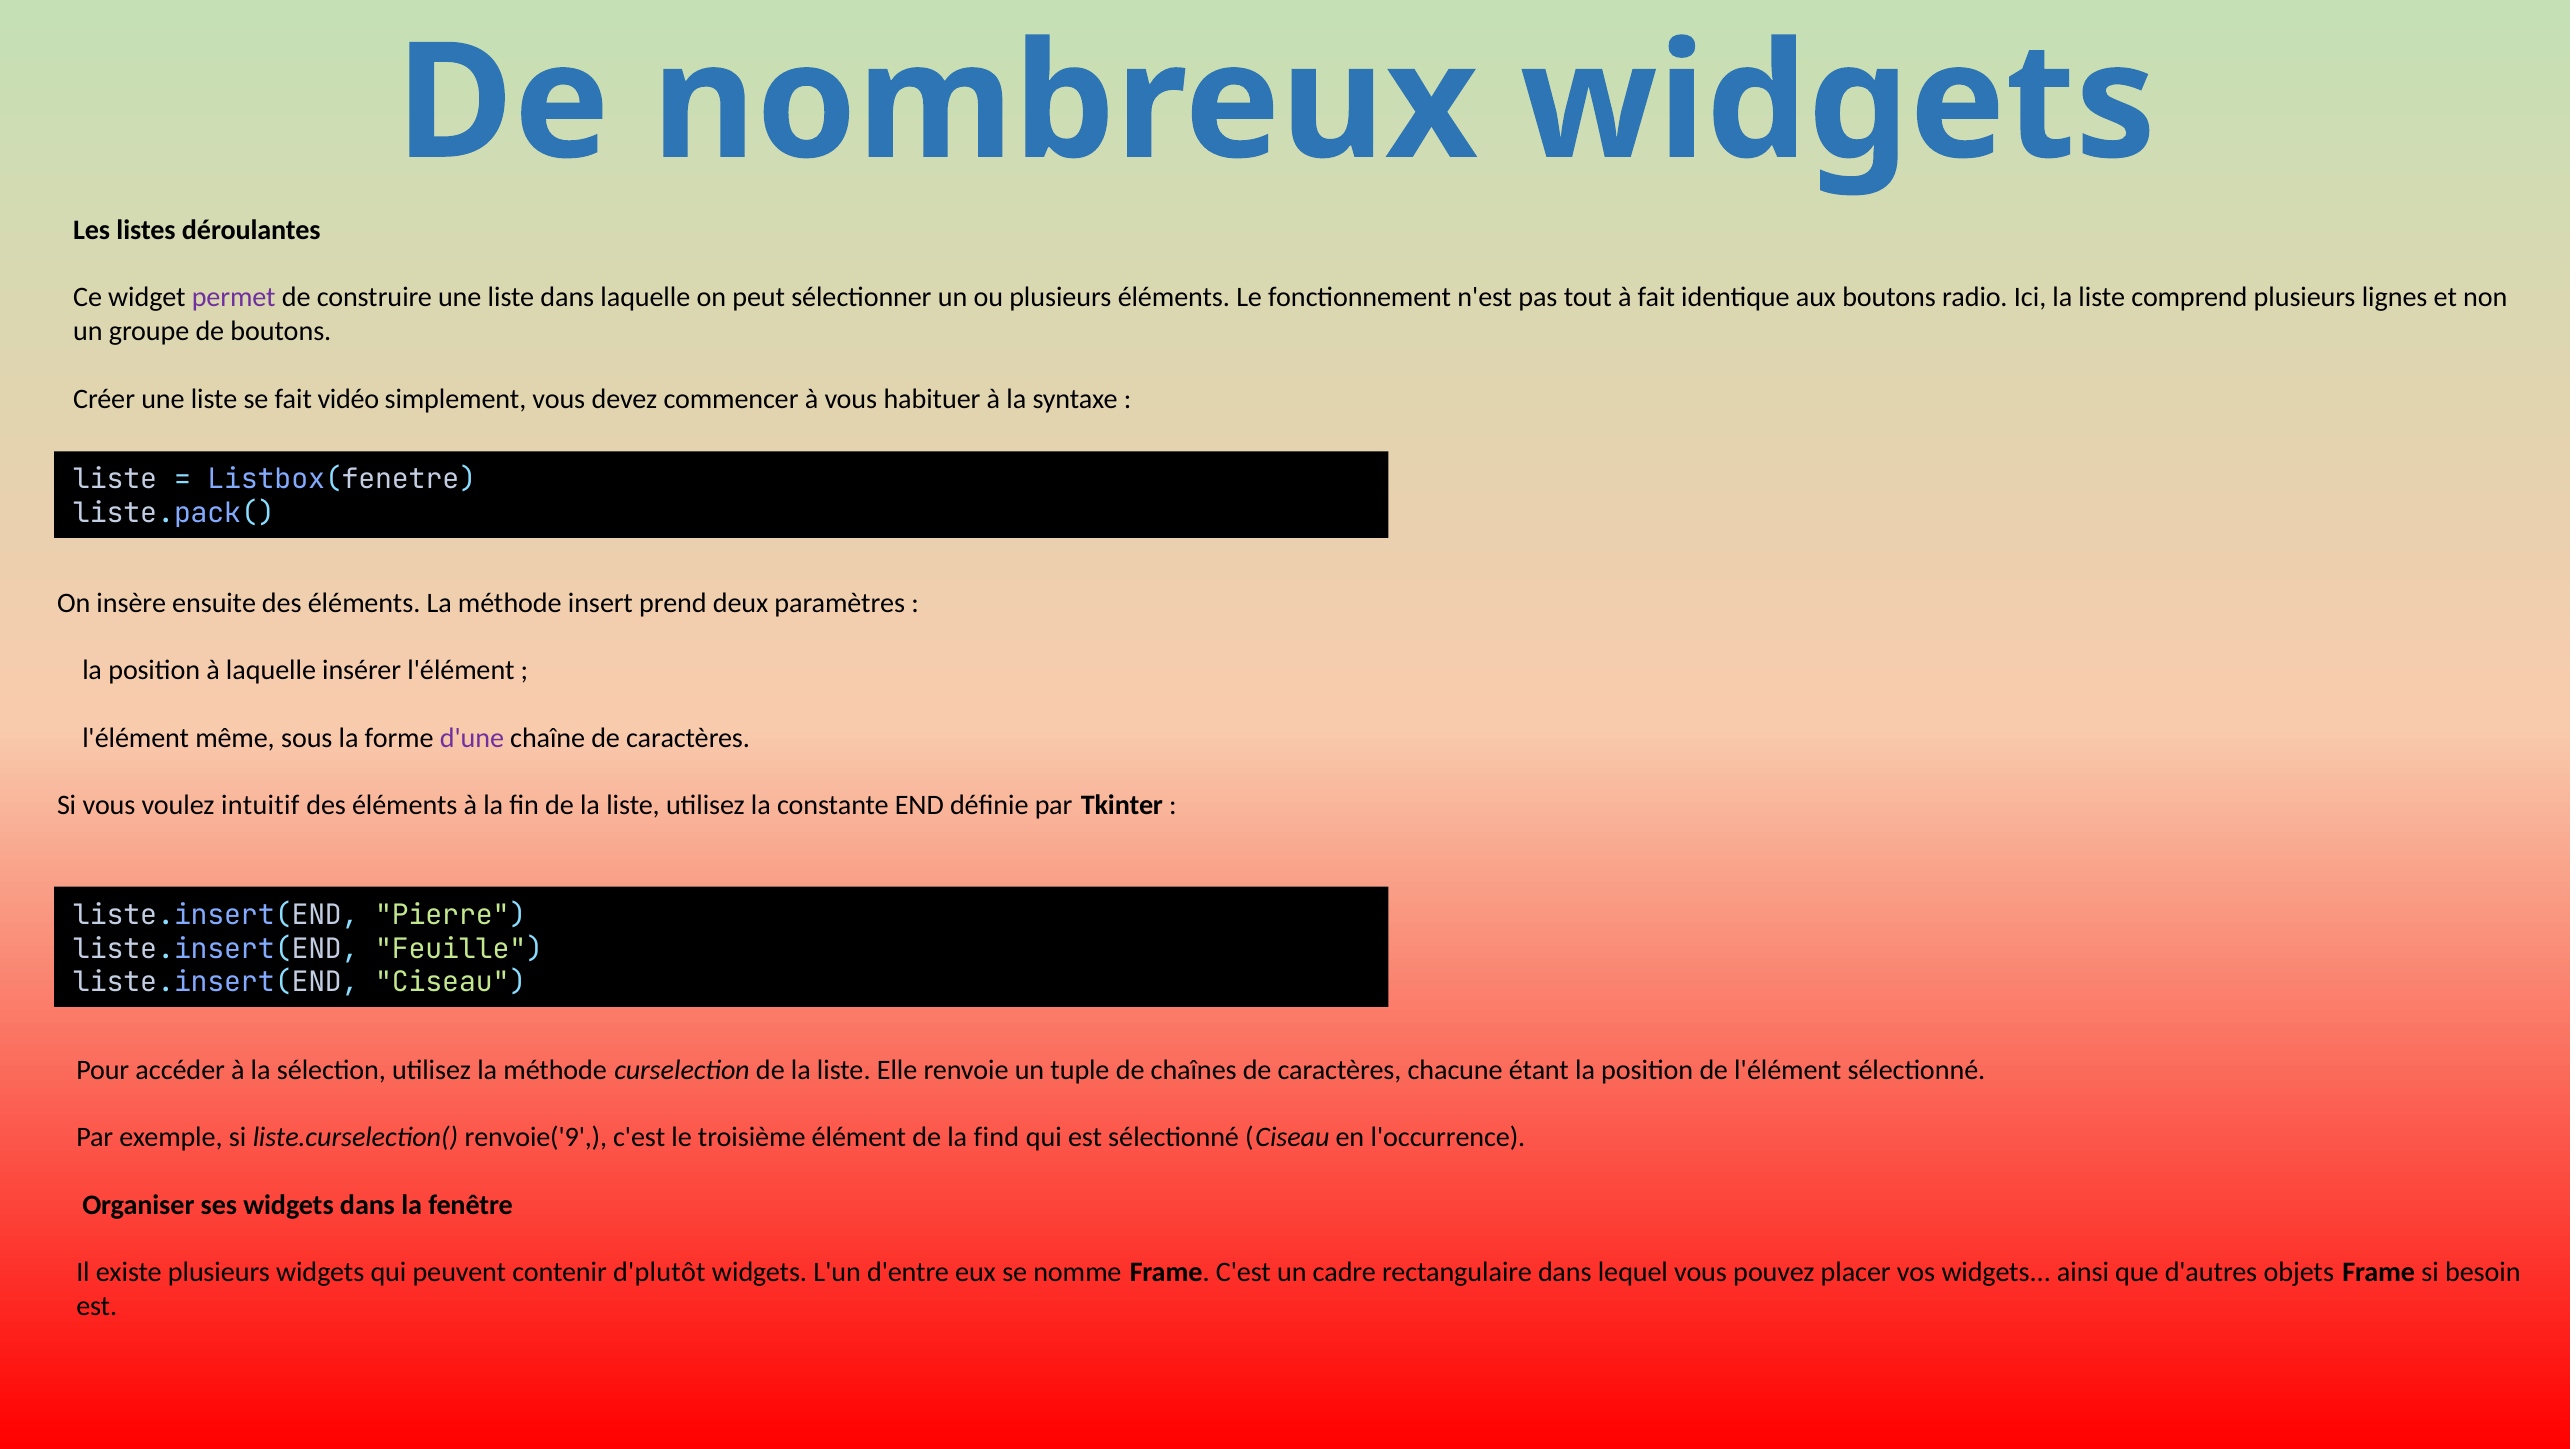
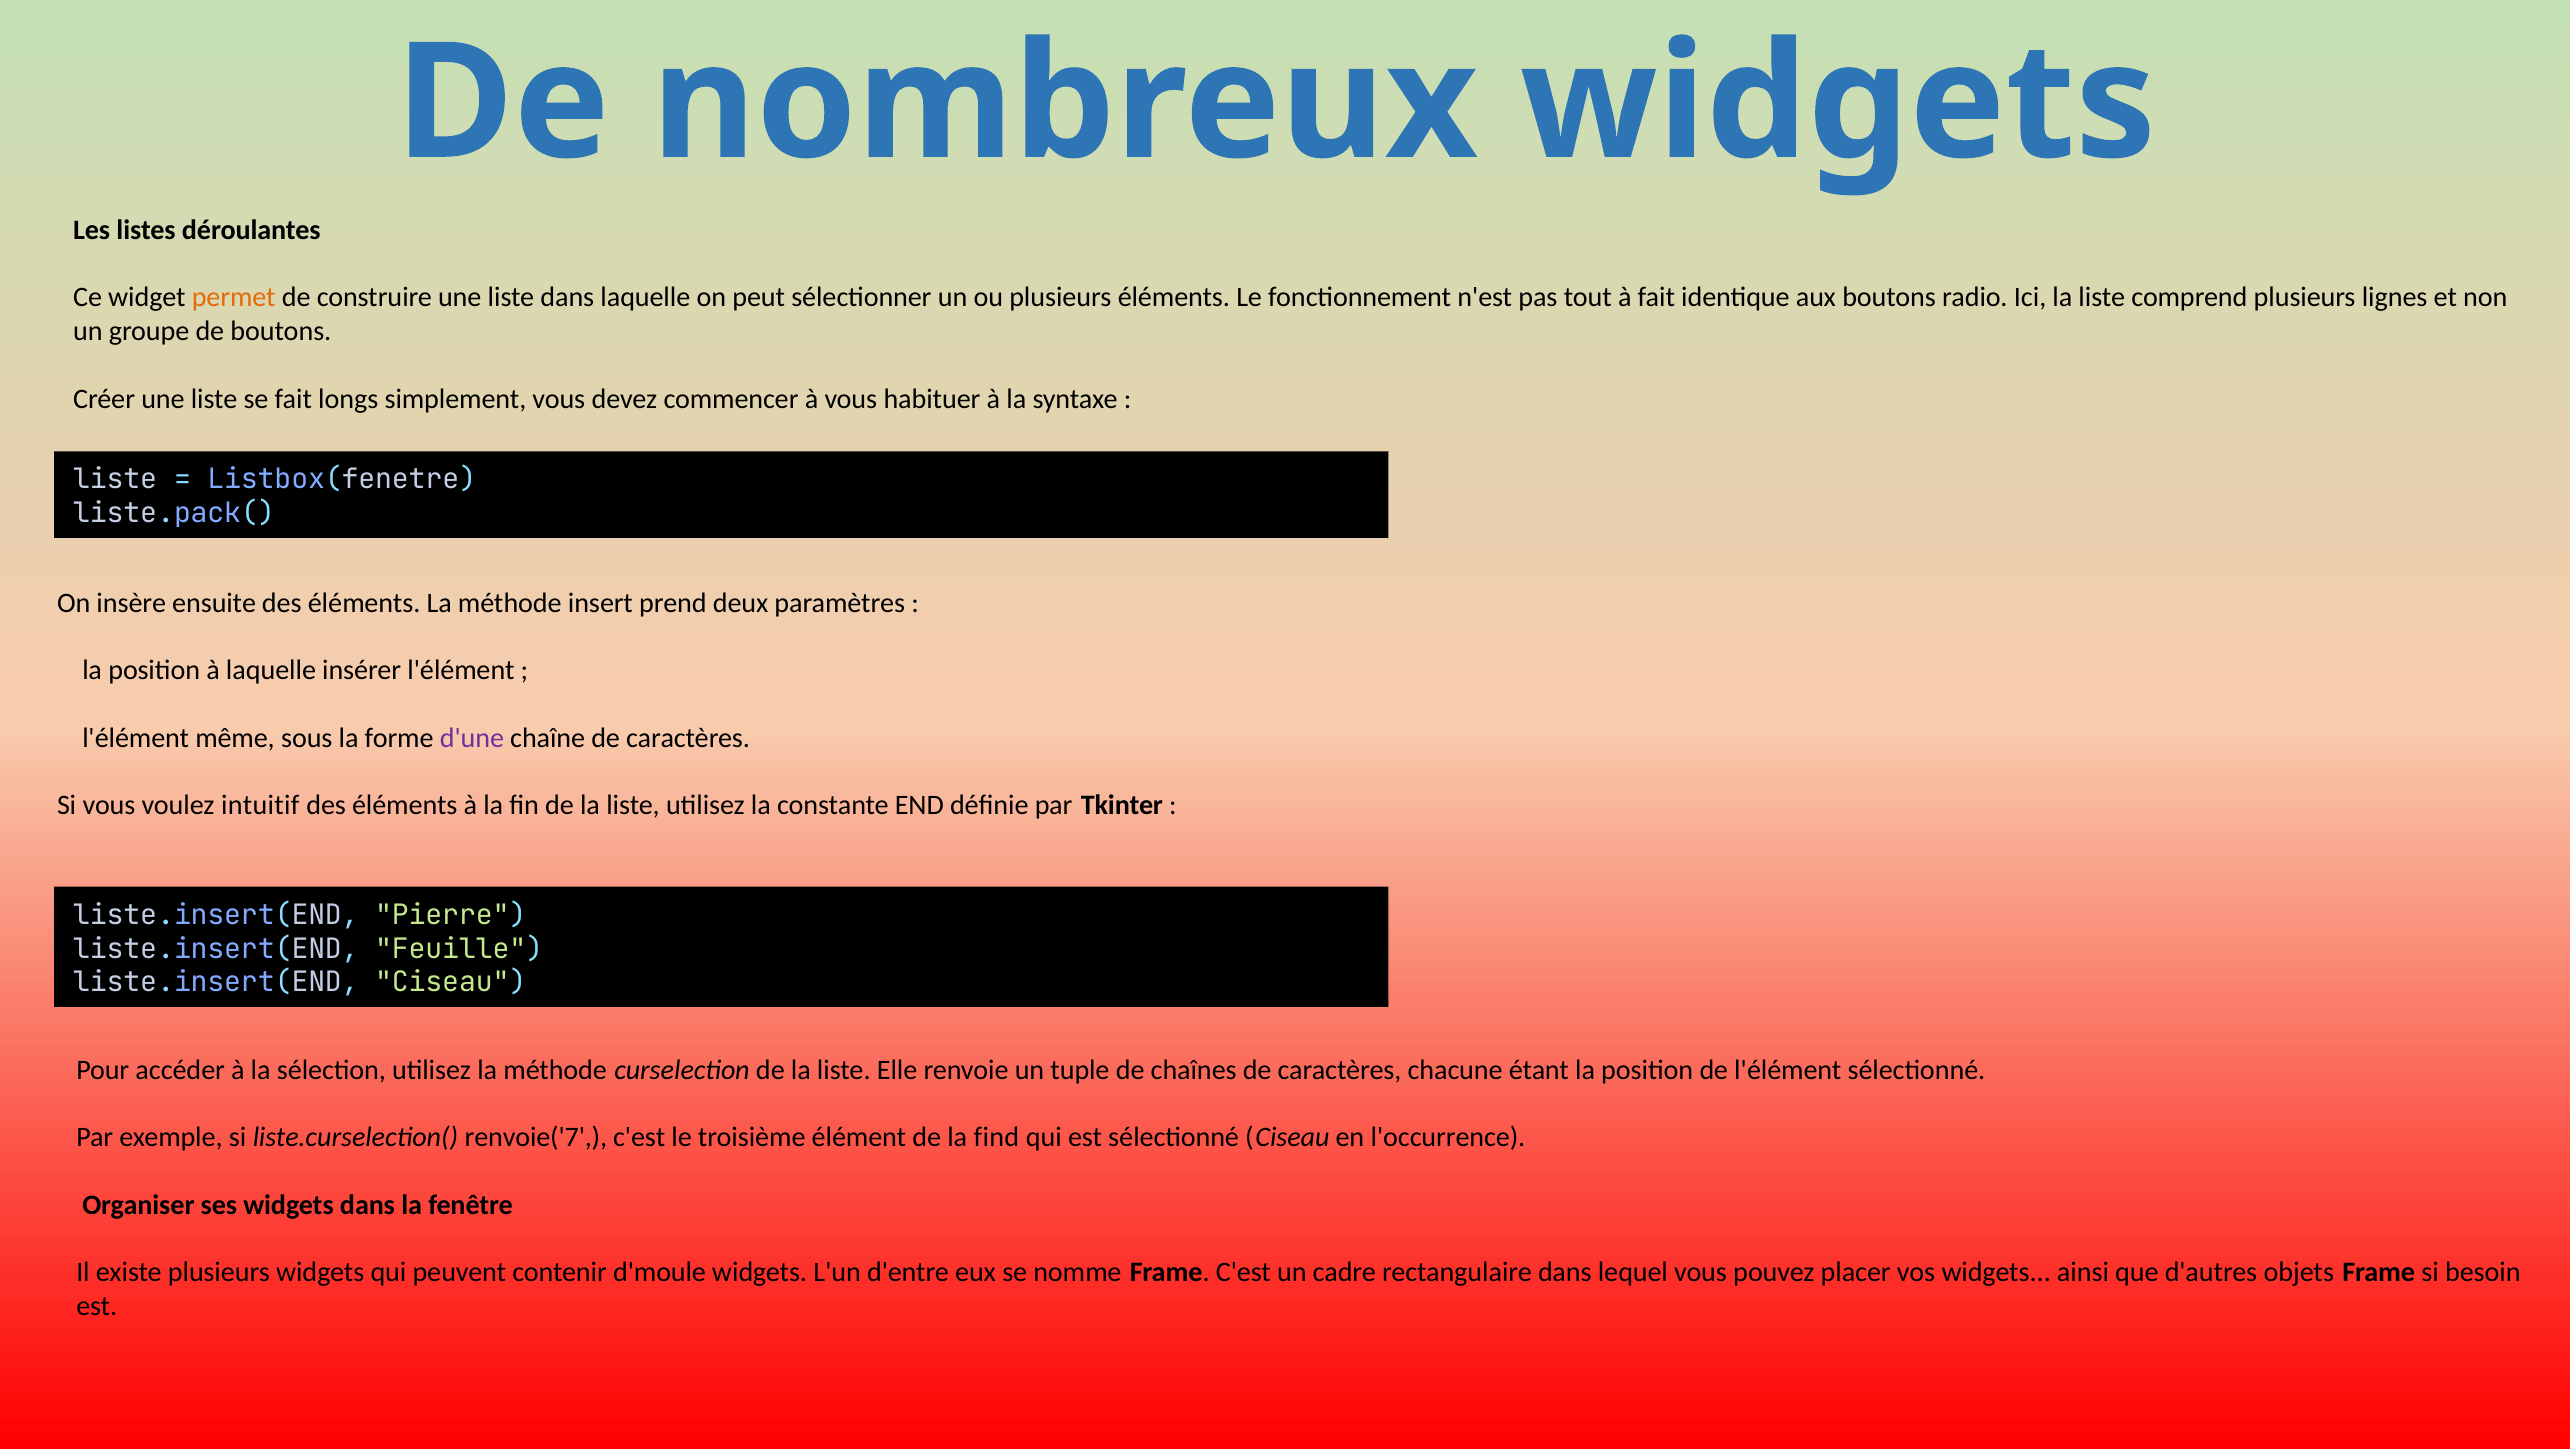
permet colour: purple -> orange (234, 298)
vidéo: vidéo -> longs (348, 399)
renvoie('9: renvoie('9 -> renvoie('7 (536, 1137)
d'plutôt: d'plutôt -> d'moule (660, 1272)
